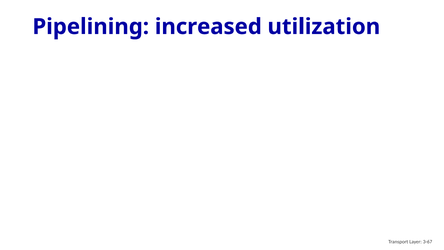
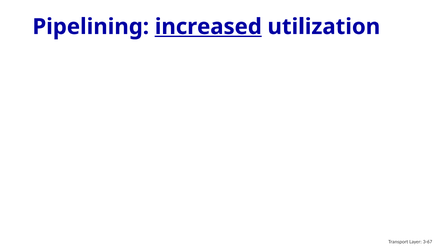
increased underline: none -> present (208, 27)
